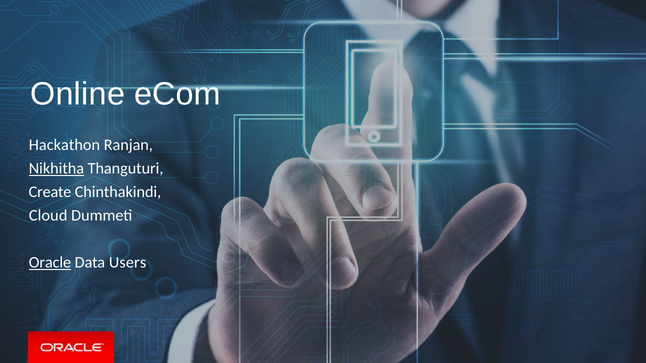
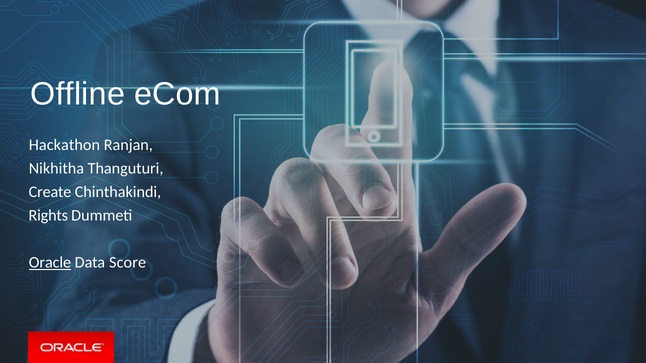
Online: Online -> Offline (78, 94)
Nikhitha underline: present -> none (56, 169)
Cloud: Cloud -> Rights (48, 216)
Users: Users -> Score (128, 263)
